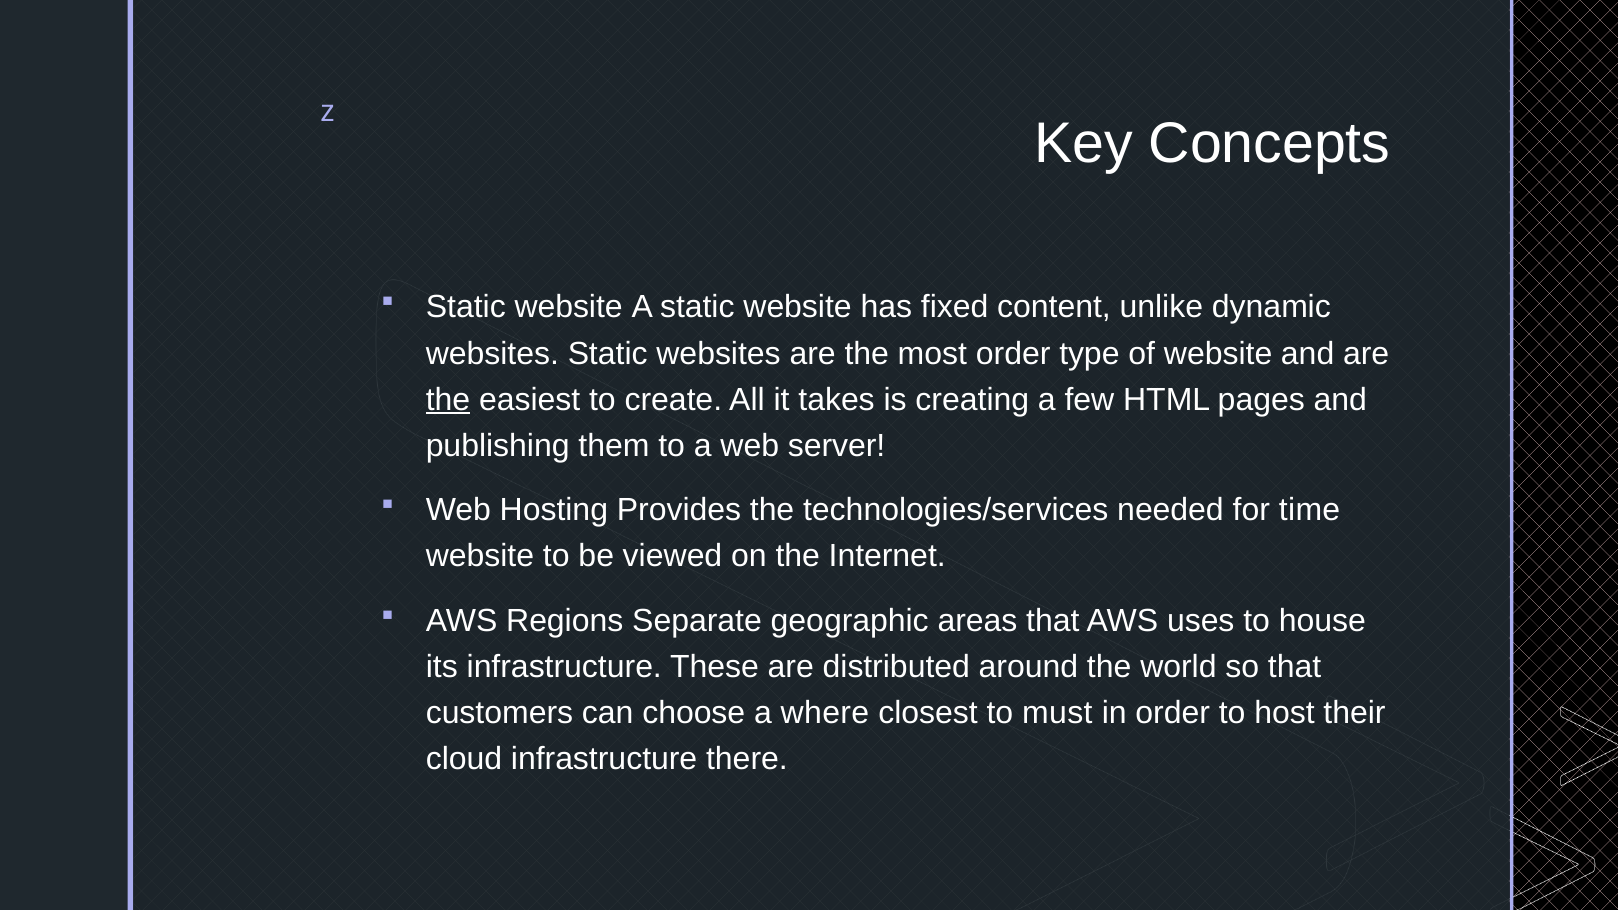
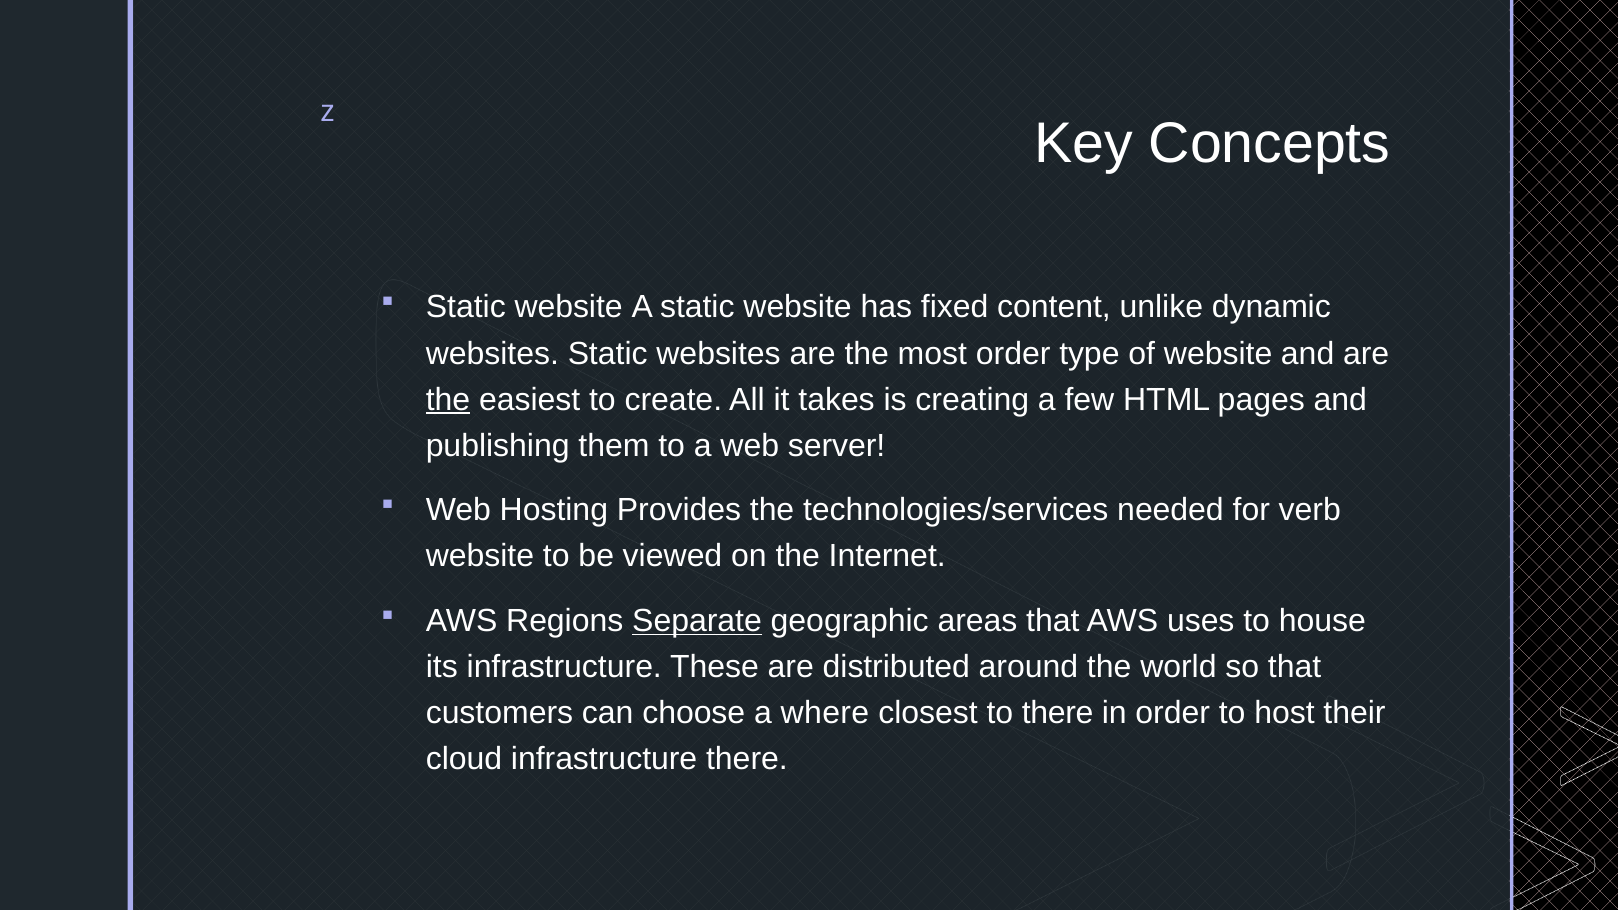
time: time -> verb (1310, 510)
Separate underline: none -> present (697, 621)
to must: must -> there (1058, 713)
